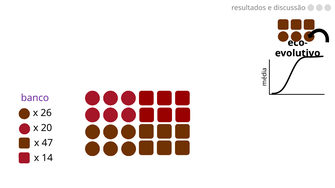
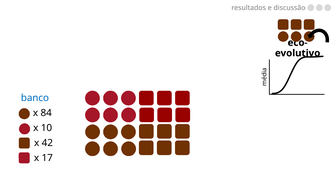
banco colour: purple -> blue (35, 98)
26: 26 -> 84 (46, 113)
20: 20 -> 10 (46, 128)
47: 47 -> 42 (47, 143)
14: 14 -> 17 (47, 158)
